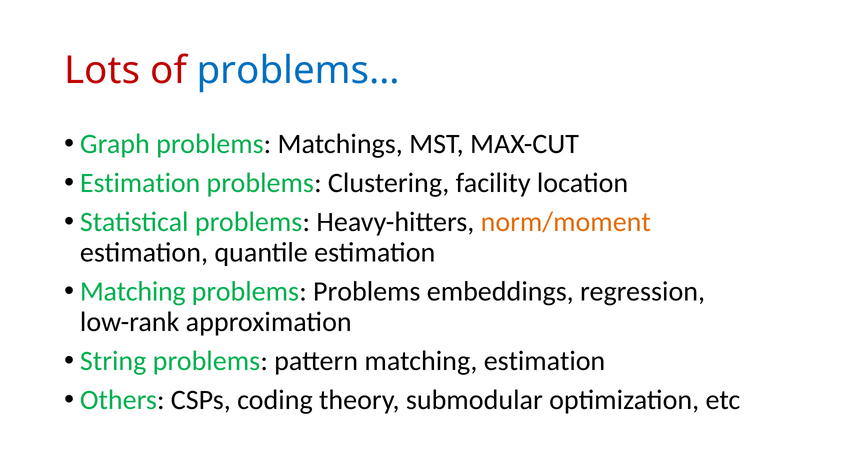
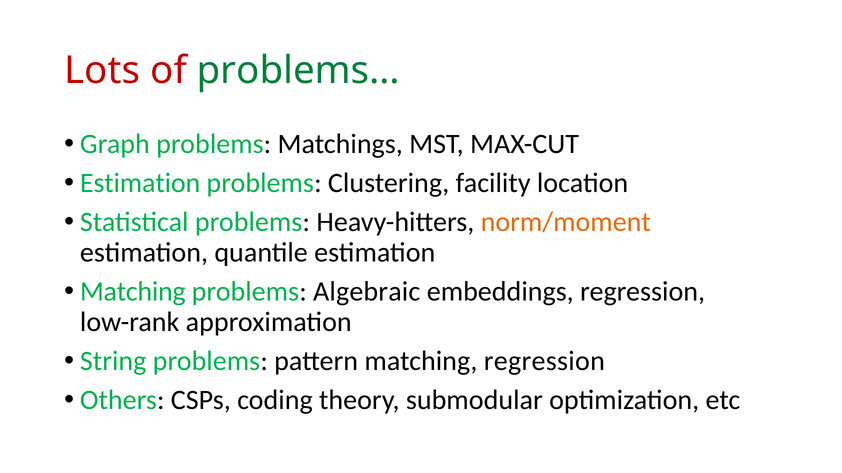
problems… colour: blue -> green (298, 71)
problems Problems: Problems -> Algebraic (367, 292)
matching estimation: estimation -> regression (544, 361)
